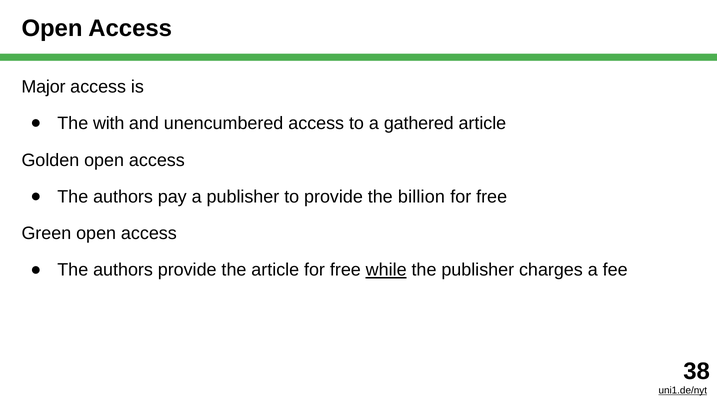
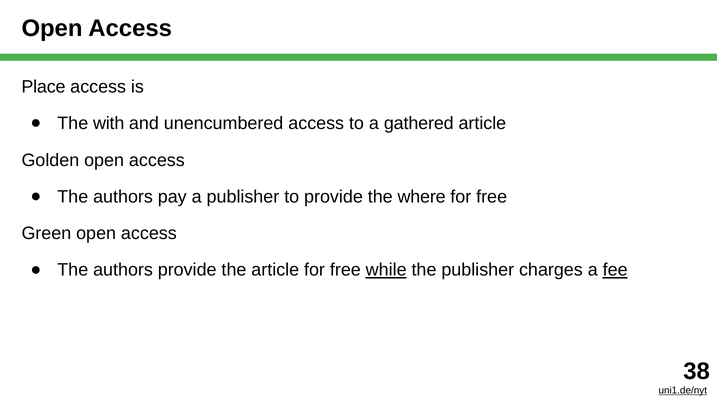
Major: Major -> Place (43, 87)
billion: billion -> where (422, 197)
fee underline: none -> present (615, 270)
